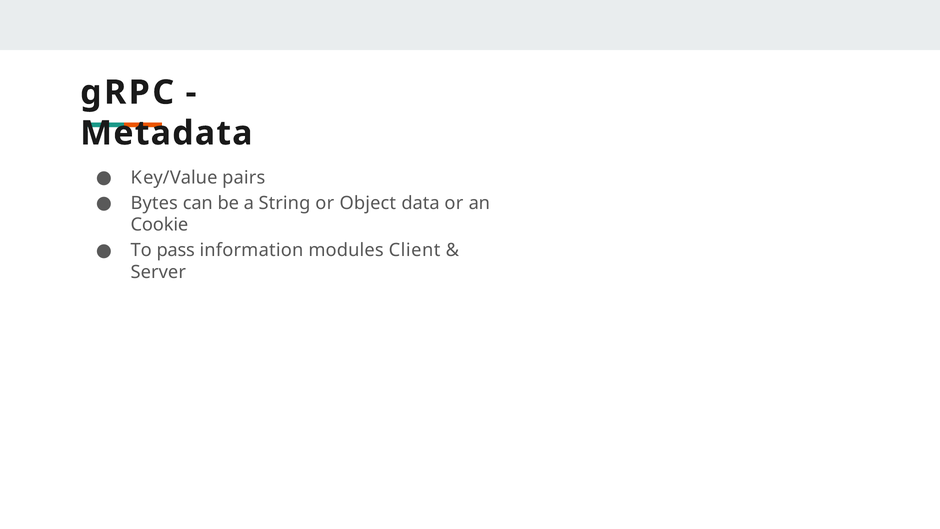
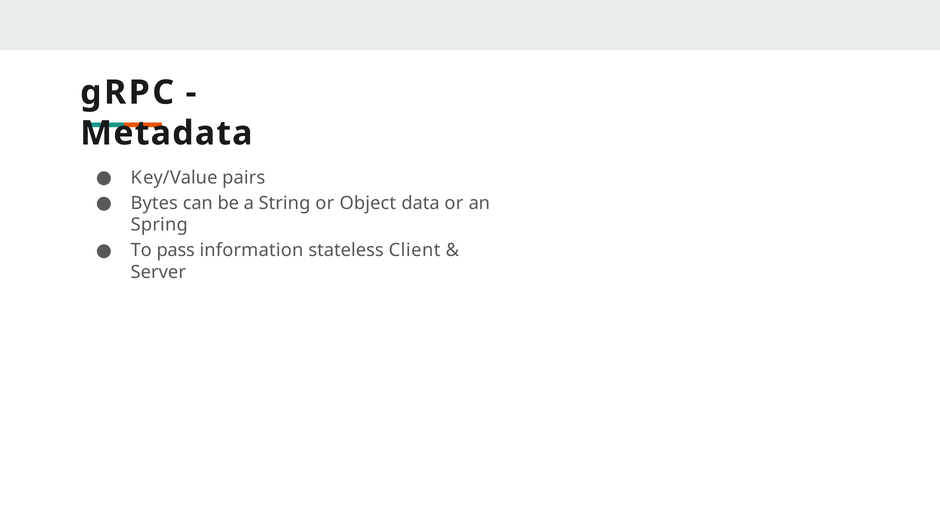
Cookie: Cookie -> Spring (159, 225)
modules: modules -> stateless (346, 250)
